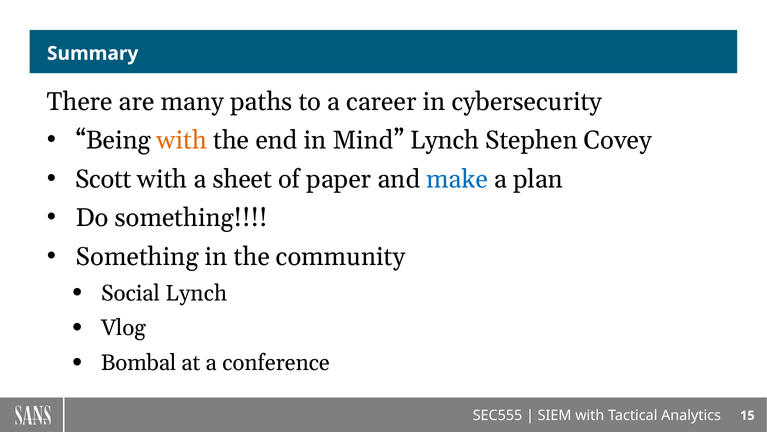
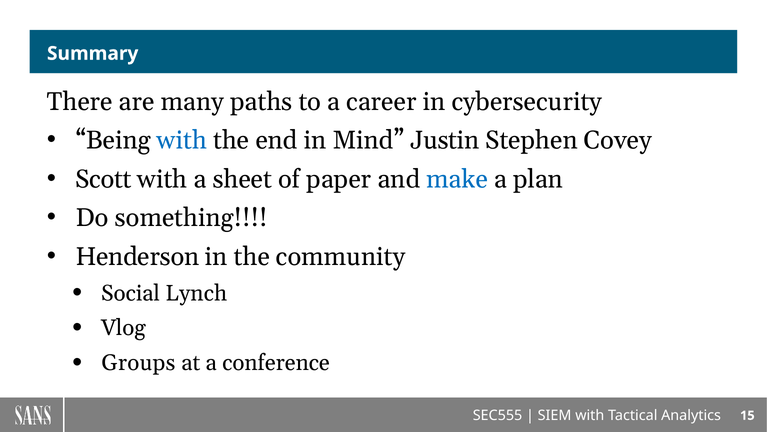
with colour: orange -> blue (182, 140)
Mind Lynch: Lynch -> Justin (445, 140)
Something: Something -> Henderson (137, 256)
Bombal: Bombal -> Groups (138, 362)
